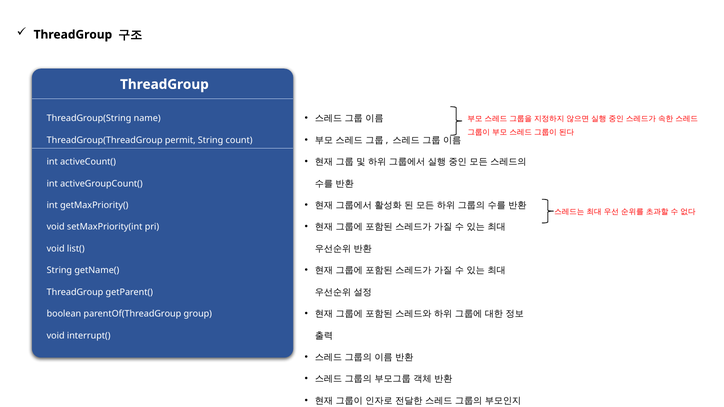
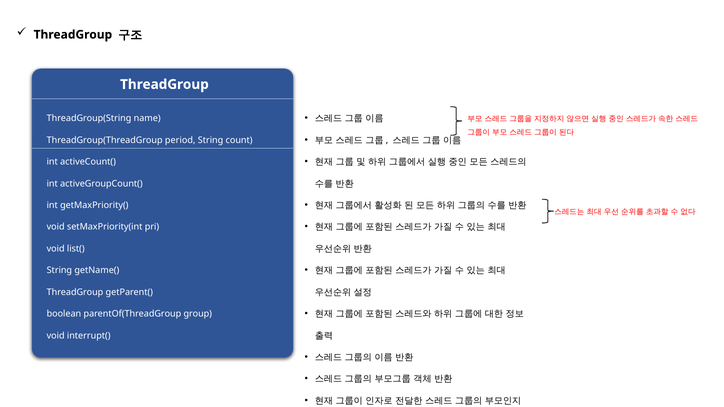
permit: permit -> period (180, 140)
